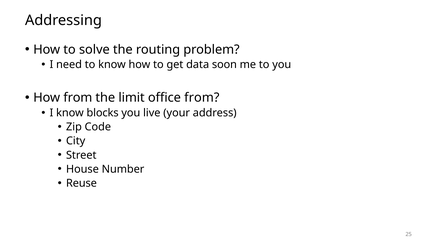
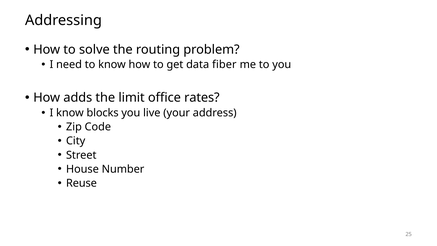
soon: soon -> fiber (224, 64)
How from: from -> adds (78, 98)
office from: from -> rates (202, 98)
